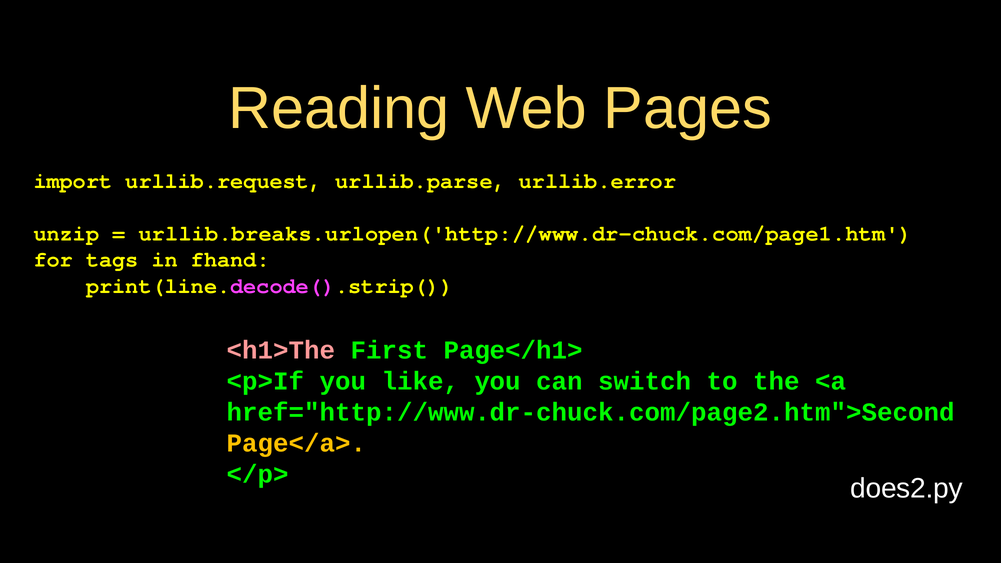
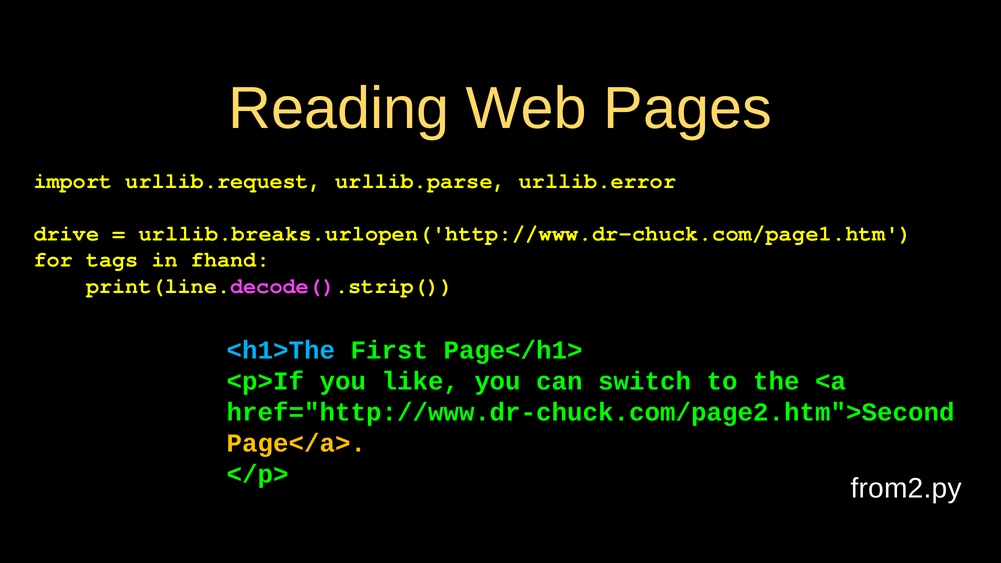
unzip: unzip -> drive (66, 233)
<h1>The colour: pink -> light blue (281, 350)
does2.py: does2.py -> from2.py (906, 489)
